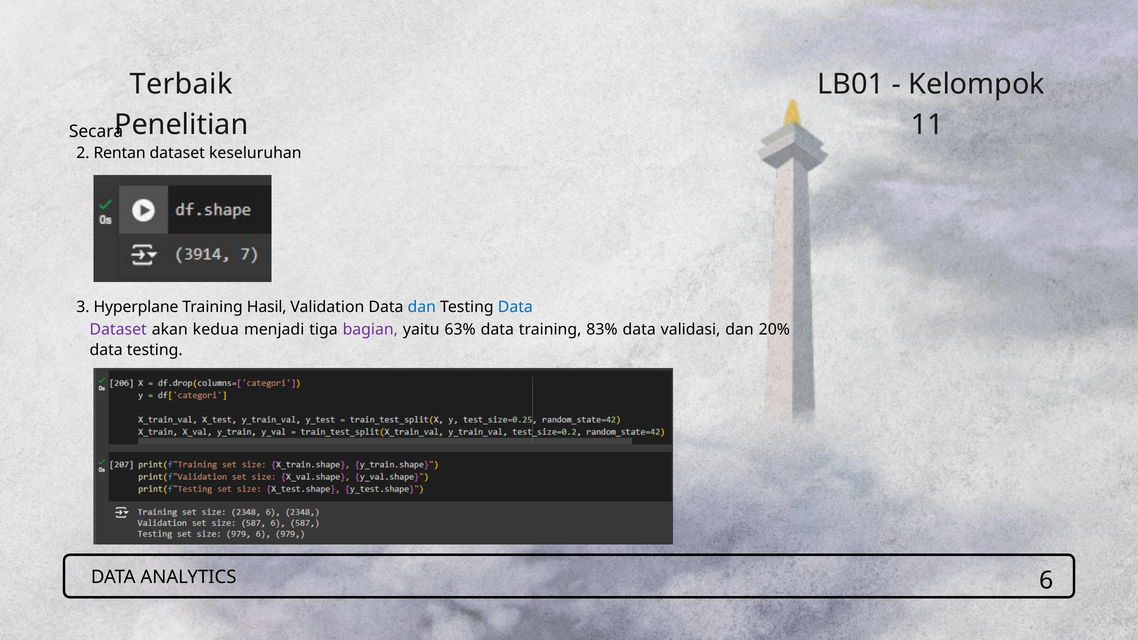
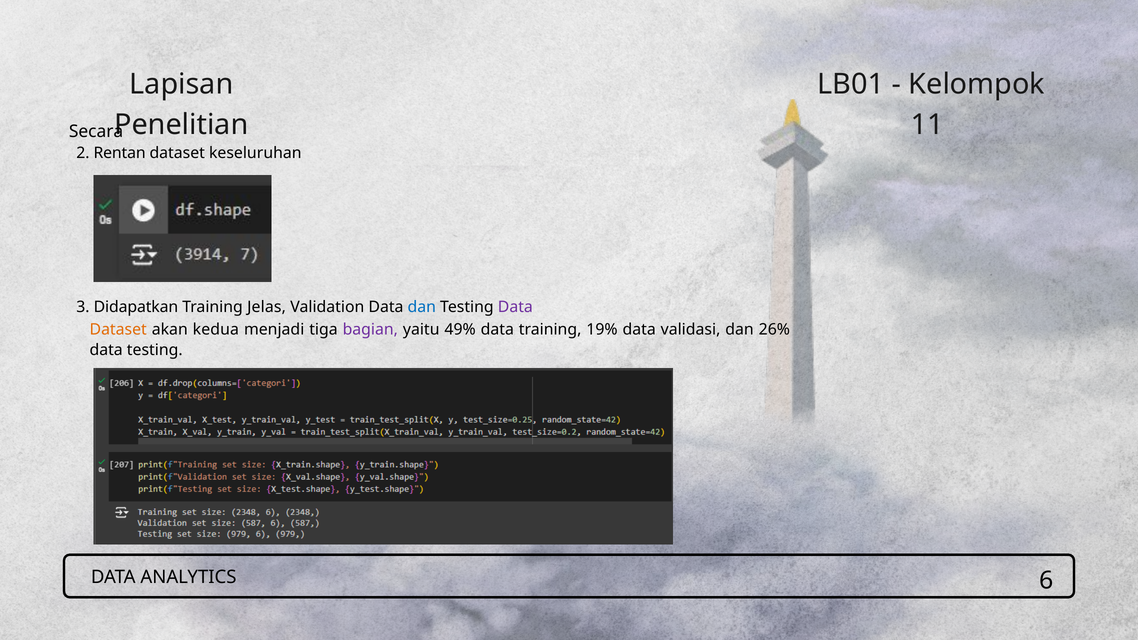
Terbaik: Terbaik -> Lapisan (181, 84)
Hyperplane: Hyperplane -> Didapatkan (136, 307)
Hasil: Hasil -> Jelas (267, 307)
Data colour: blue -> purple (515, 307)
Dataset colour: purple -> orange (118, 330)
63%: 63% -> 49% (460, 330)
83%: 83% -> 19% (602, 330)
20%: 20% -> 26% (774, 330)
